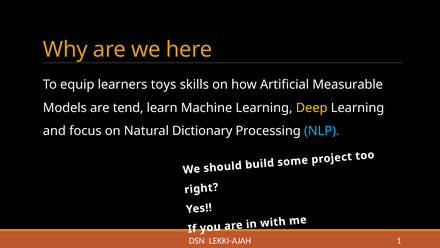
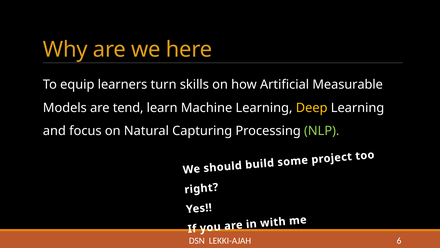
toys: toys -> turn (164, 85)
Dictionary: Dictionary -> Capturing (202, 131)
NLP colour: light blue -> light green (322, 131)
1: 1 -> 6 (399, 240)
